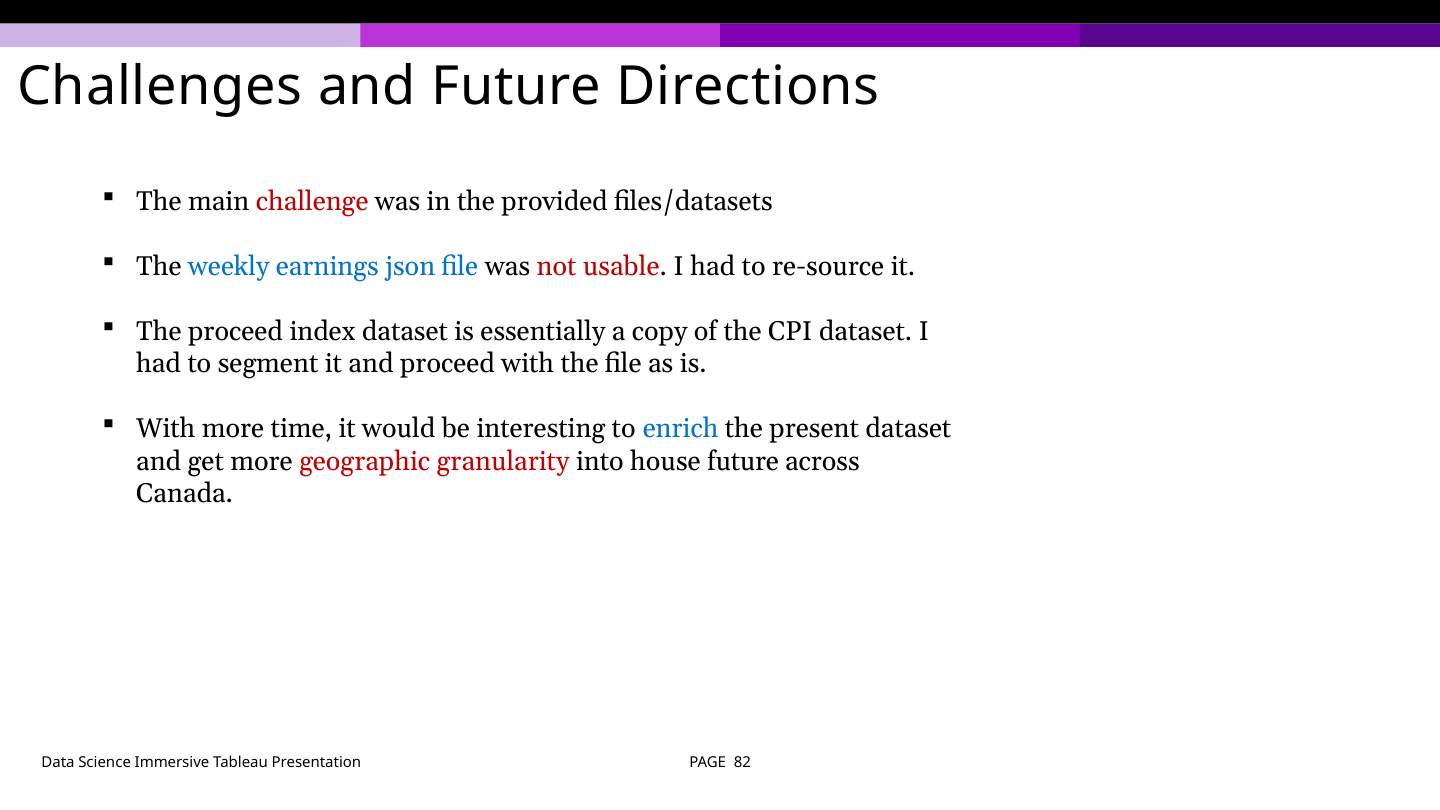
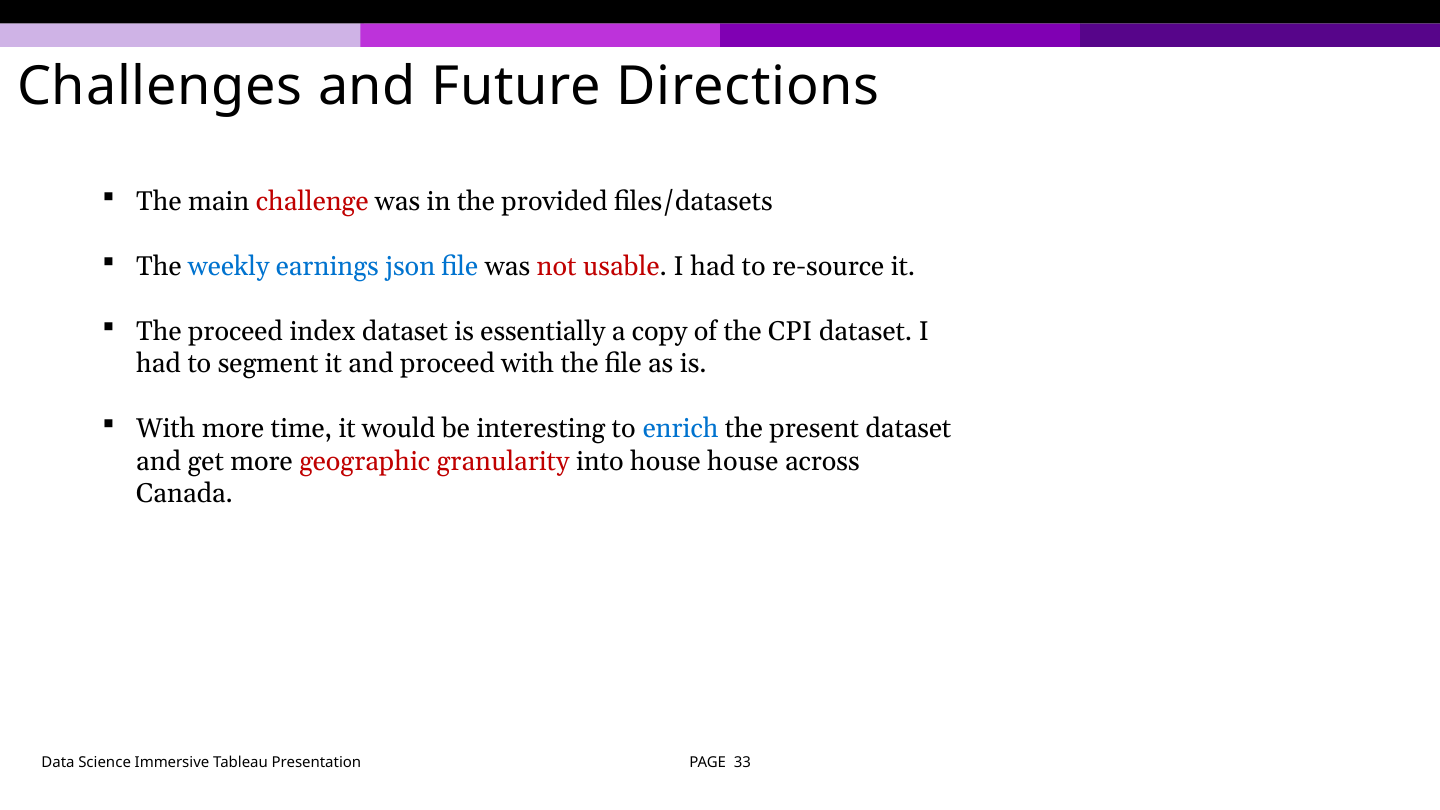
house future: future -> house (743, 461)
82: 82 -> 33 (742, 763)
